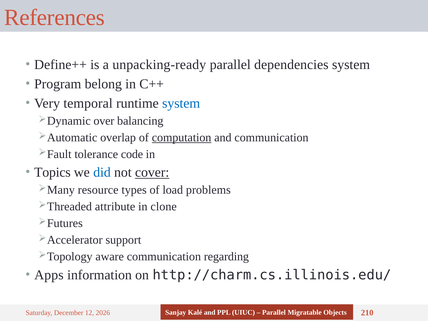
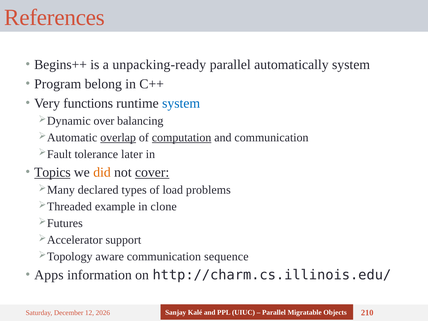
Define++: Define++ -> Begins++ (61, 65)
dependencies: dependencies -> automatically (291, 65)
temporal: temporal -> functions (88, 103)
overlap underline: none -> present (118, 138)
code: code -> later (132, 154)
Topics underline: none -> present (52, 172)
did colour: blue -> orange (102, 172)
resource: resource -> declared (98, 190)
attribute: attribute -> example (115, 207)
regarding: regarding -> sequence (226, 257)
